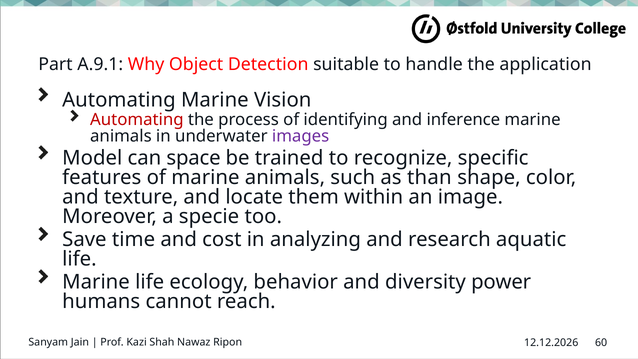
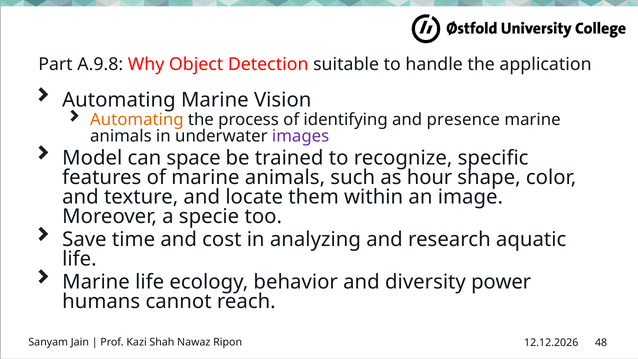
A.9.1: A.9.1 -> A.9.8 (100, 64)
Automating colour: red -> orange (137, 120)
inference: inference -> presence (463, 120)
than: than -> hour (430, 177)
60: 60 -> 48 (601, 343)
